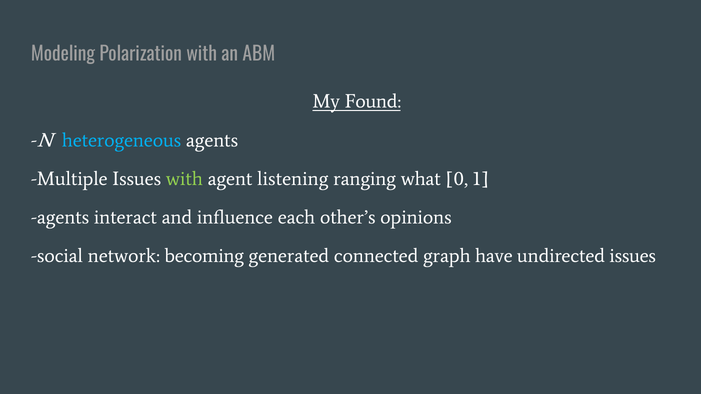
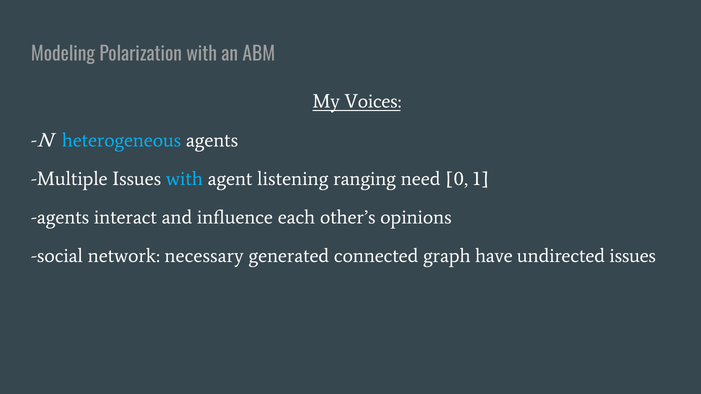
Found: Found -> Voices (373, 102)
with colour: light green -> light blue (184, 179)
what: what -> need (421, 179)
becoming: becoming -> necessary (204, 256)
